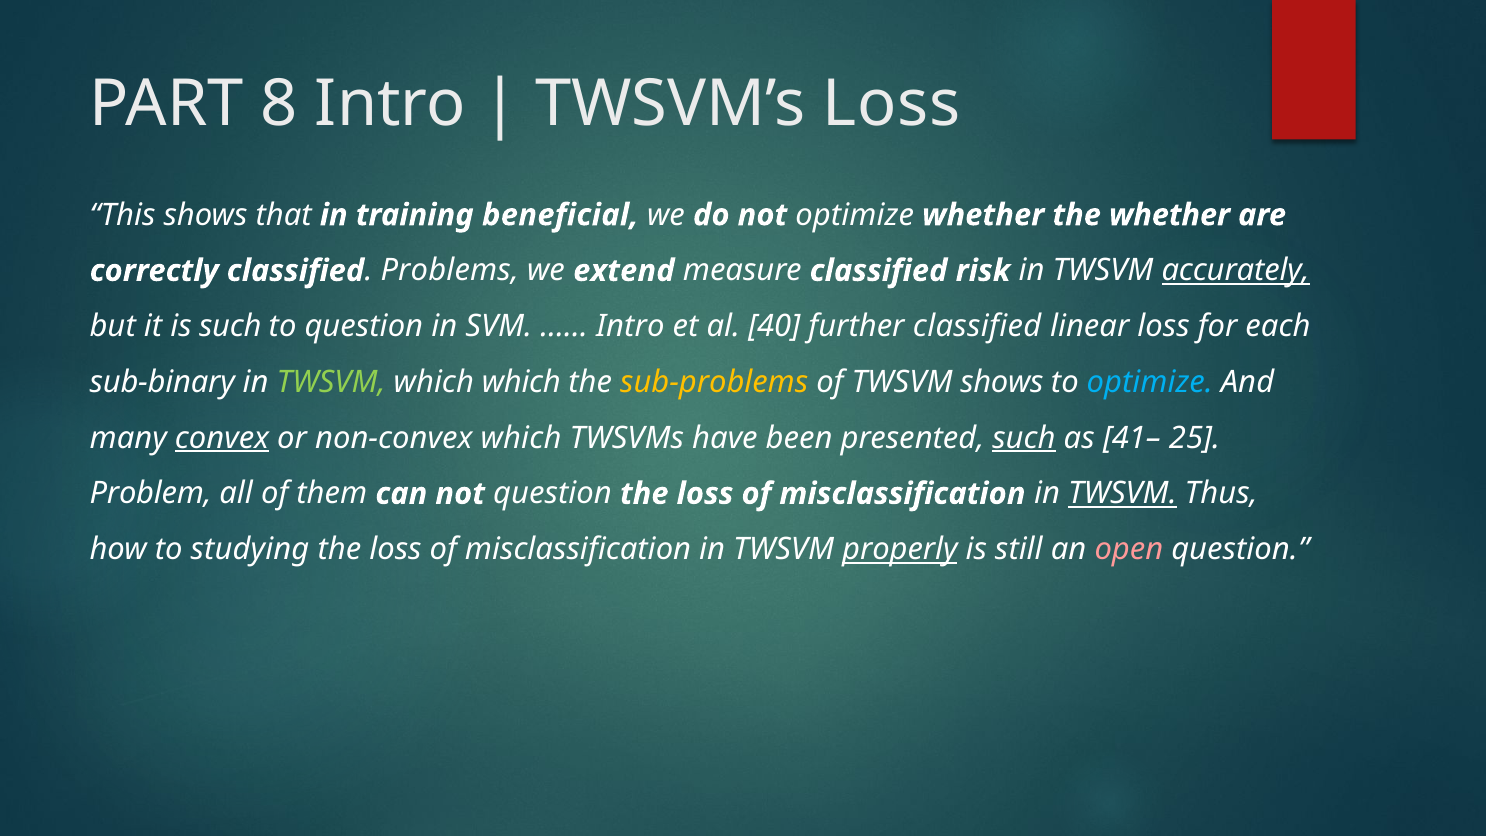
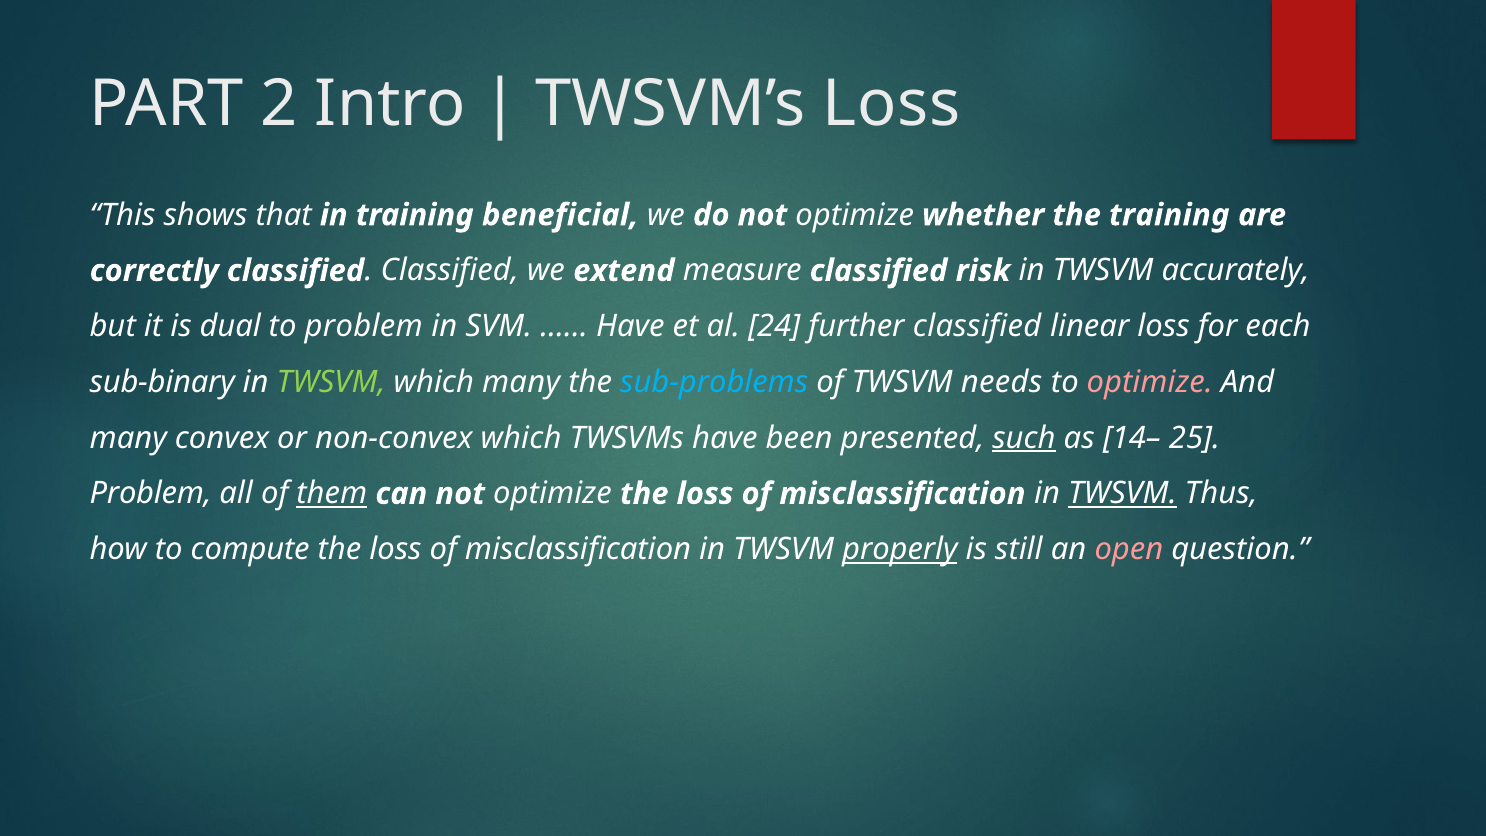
8: 8 -> 2 (279, 104)
the whether: whether -> training (1169, 215)
Problems: Problems -> Classified (450, 271)
accurately underline: present -> none (1236, 271)
is such: such -> dual (230, 326)
to question: question -> problem (364, 326)
Intro: Intro -> Have (630, 326)
40: 40 -> 24 (774, 326)
which which: which -> many (521, 382)
sub-problems colour: yellow -> light blue (714, 382)
TWSVM shows: shows -> needs (1002, 382)
optimize colour: light blue -> pink (1150, 382)
convex underline: present -> none (222, 438)
41–: 41– -> 14– (1132, 438)
them underline: none -> present (332, 494)
can not question: question -> optimize (552, 494)
studying: studying -> compute (250, 549)
